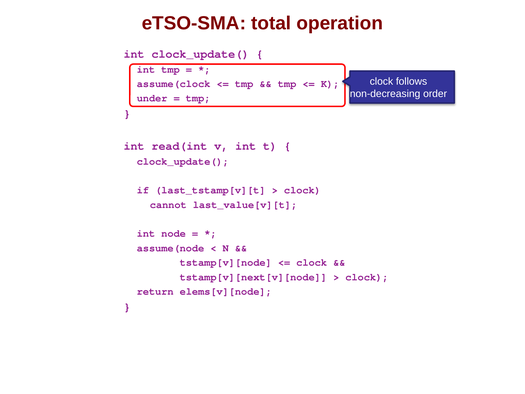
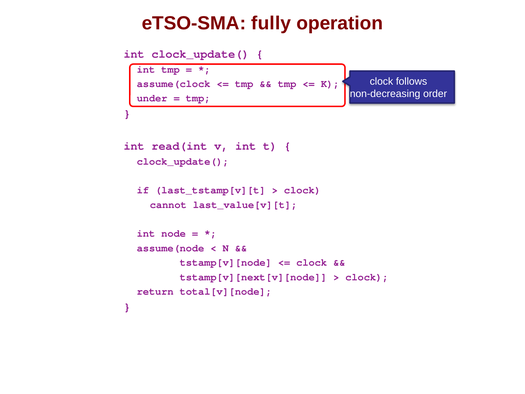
total: total -> fully (271, 23)
elems[v][node: elems[v][node -> total[v][node (226, 291)
